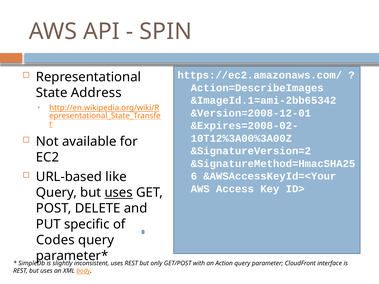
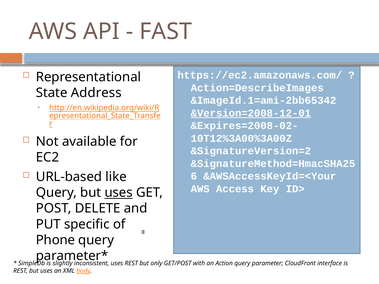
SPIN: SPIN -> FAST (166, 32)
&Version=2008-12-01 underline: none -> present (251, 113)
Codes: Codes -> Phone (55, 240)
